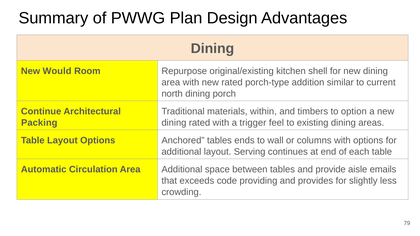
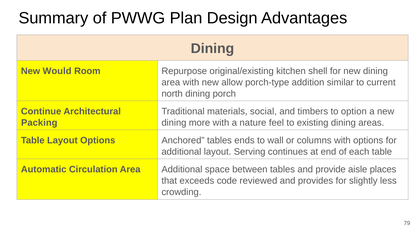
new rated: rated -> allow (232, 82)
within: within -> social (263, 112)
dining rated: rated -> more (199, 123)
trigger: trigger -> nature (253, 123)
emails: emails -> places (383, 170)
providing: providing -> reviewed (258, 181)
